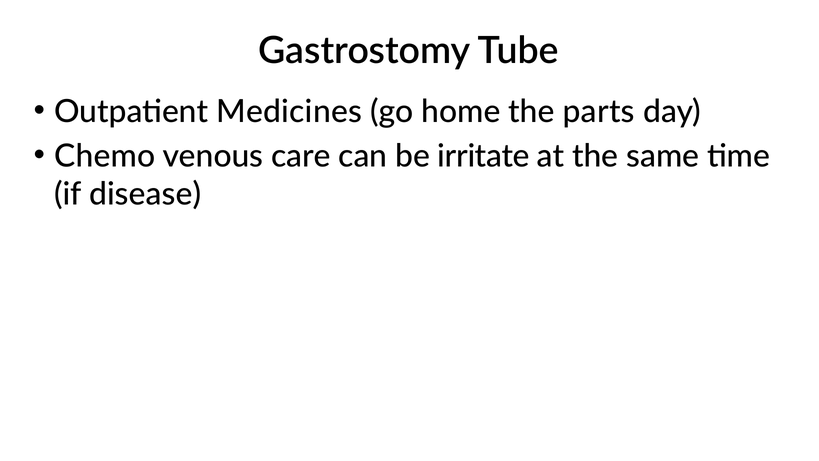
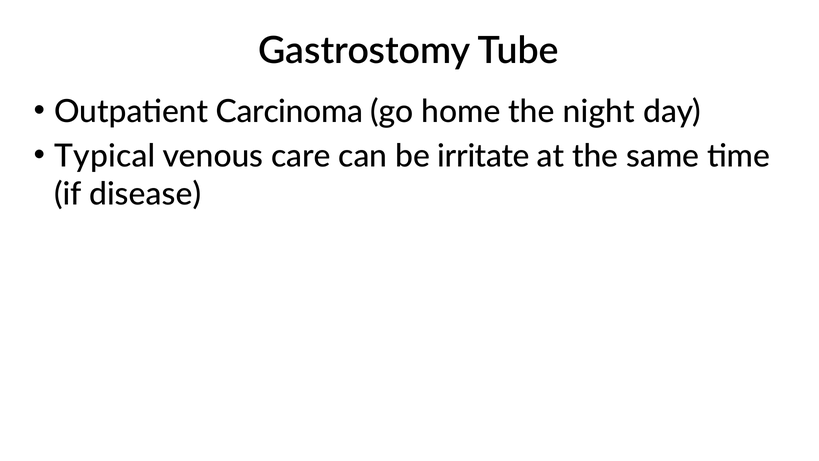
Medicines: Medicines -> Carcinoma (289, 111)
parts: parts -> night (599, 111)
Chemo: Chemo -> Typical (105, 156)
